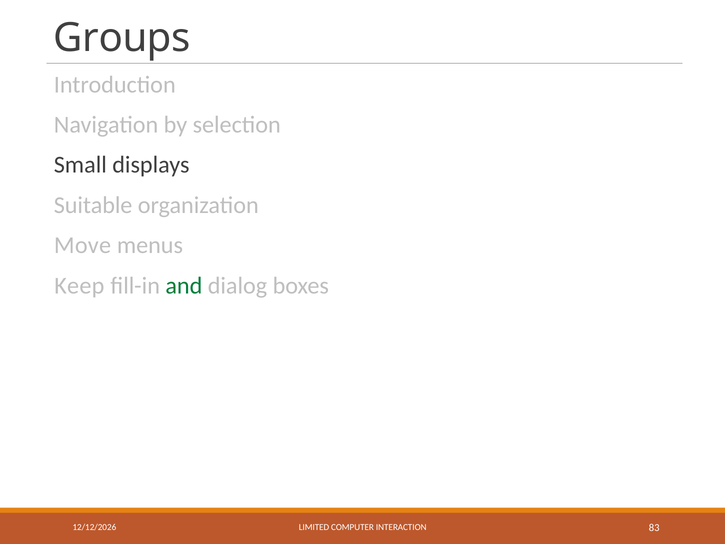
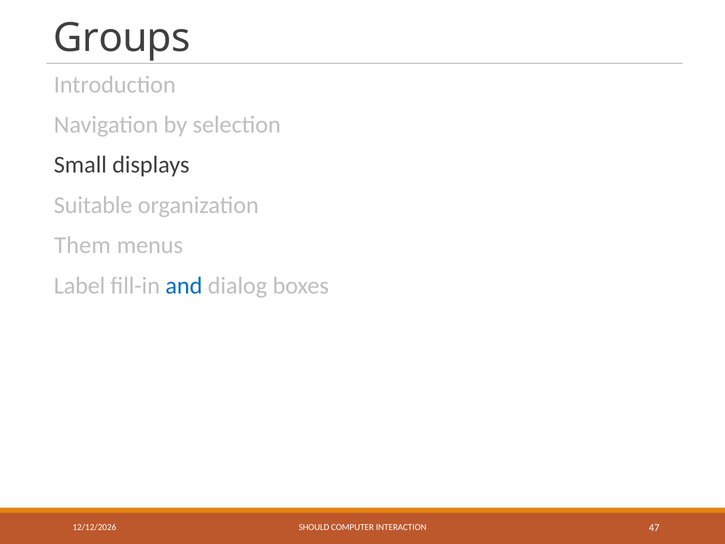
Move: Move -> Them (83, 245)
Keep: Keep -> Label (80, 285)
and colour: green -> blue (184, 285)
LIMITED: LIMITED -> SHOULD (314, 527)
83: 83 -> 47 (654, 527)
